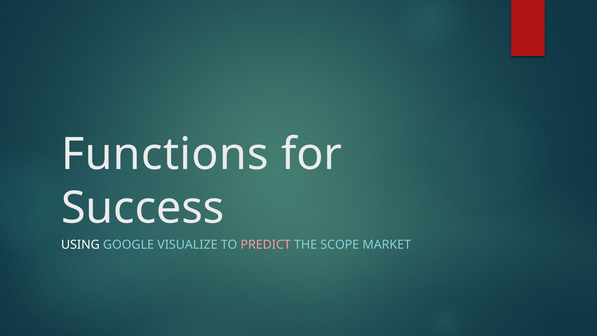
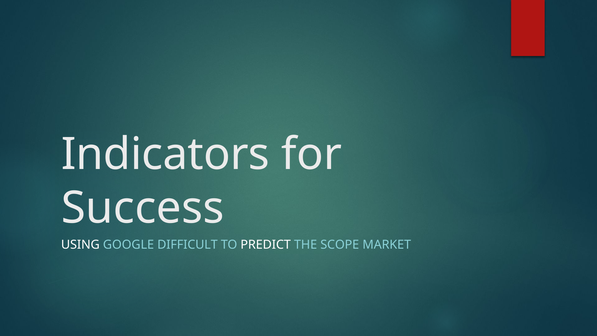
Functions: Functions -> Indicators (165, 154)
VISUALIZE: VISUALIZE -> DIFFICULT (187, 245)
PREDICT colour: pink -> white (266, 245)
